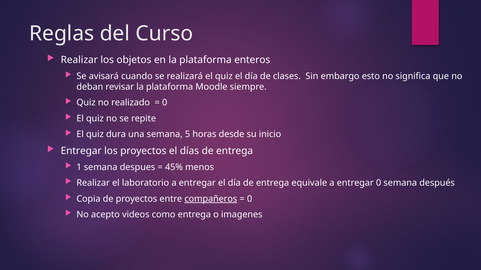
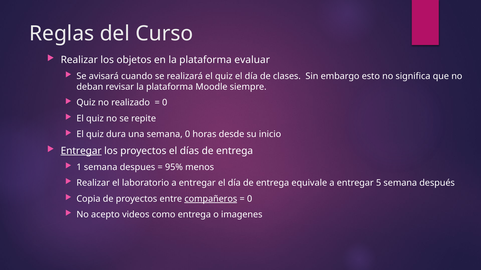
enteros: enteros -> evaluar (252, 60)
semana 5: 5 -> 0 (188, 135)
Entregar underline: none -> present (81, 151)
45%: 45% -> 95% (174, 167)
entregar 0: 0 -> 5 (379, 183)
